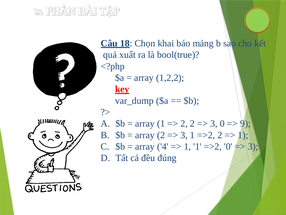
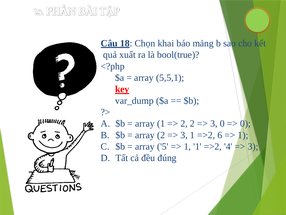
1,2,2: 1,2,2 -> 5,5,1 (170, 78)
9: 9 -> 0 (245, 123)
=>2 2: 2 -> 6 (220, 135)
4: 4 -> 5 (163, 146)
=>2 0: 0 -> 4 (228, 146)
